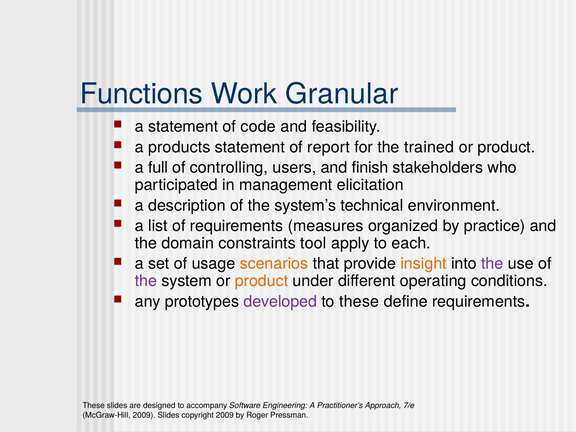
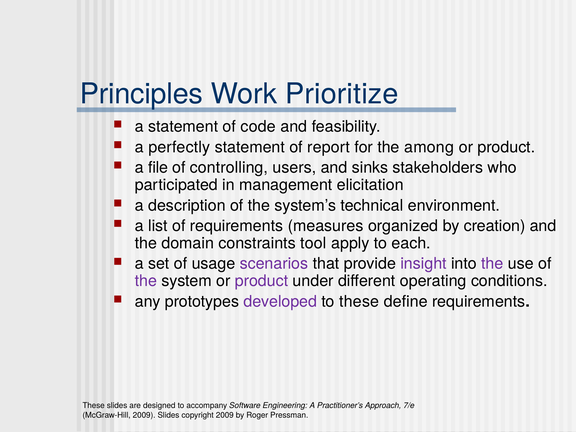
Functions: Functions -> Principles (141, 94)
Granular: Granular -> Prioritize (342, 94)
products: products -> perfectly (179, 147)
trained: trained -> among (429, 147)
full: full -> file (158, 168)
finish: finish -> sinks (370, 168)
practice: practice -> creation (495, 226)
scenarios colour: orange -> purple (274, 264)
insight colour: orange -> purple (424, 264)
product colour: orange -> purple (262, 281)
